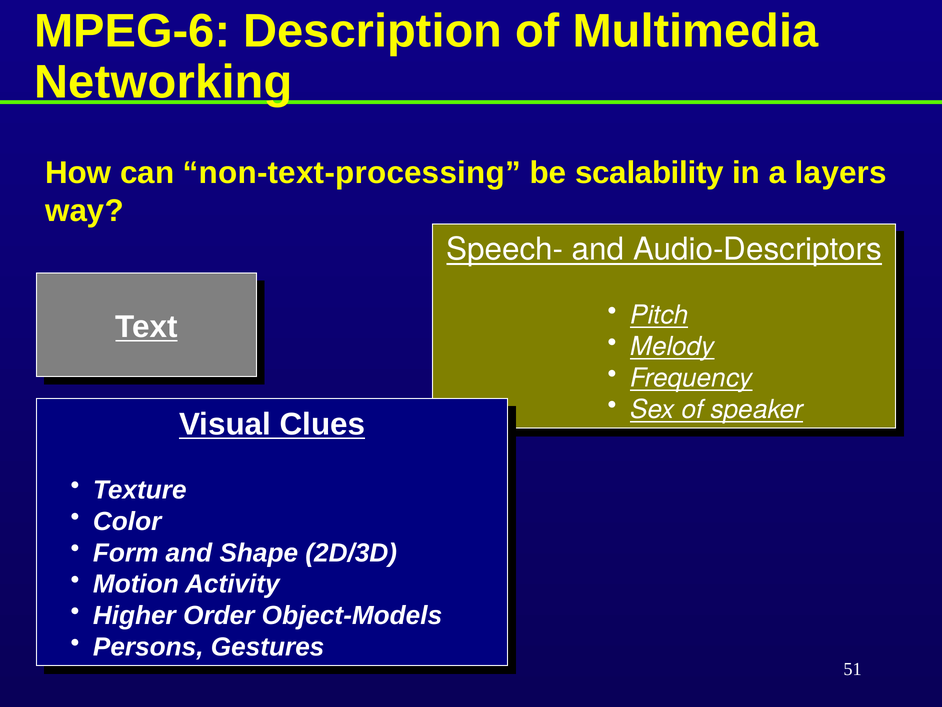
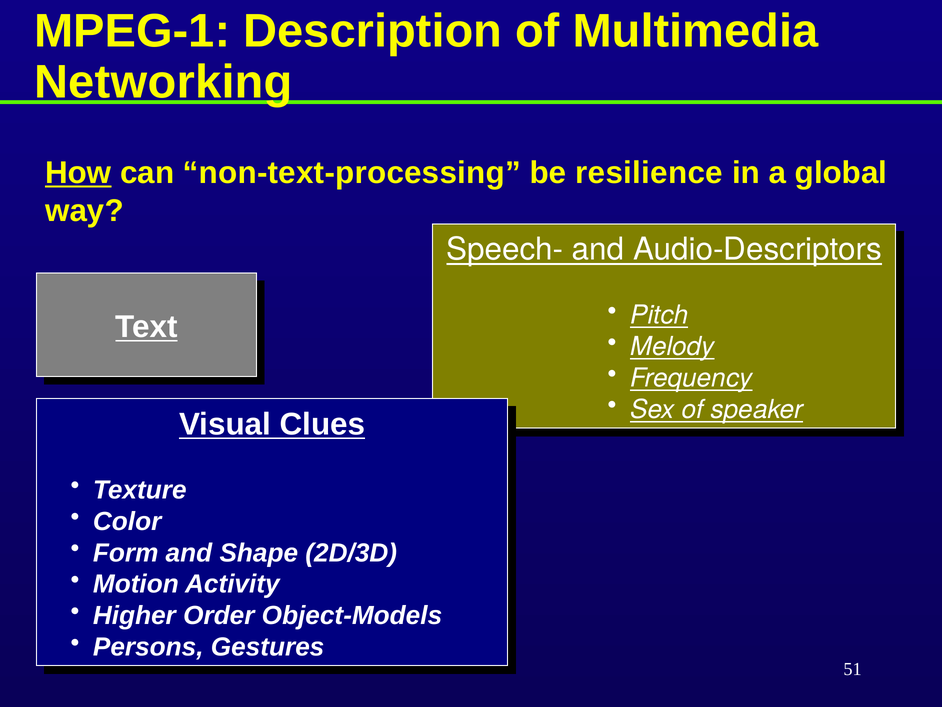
MPEG-6: MPEG-6 -> MPEG-1 (132, 31)
How underline: none -> present (78, 173)
scalability: scalability -> resilience (649, 173)
layers: layers -> global (841, 173)
